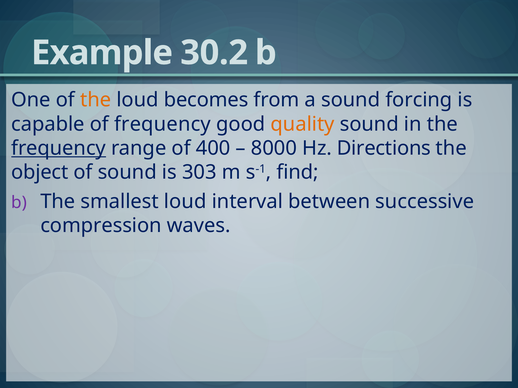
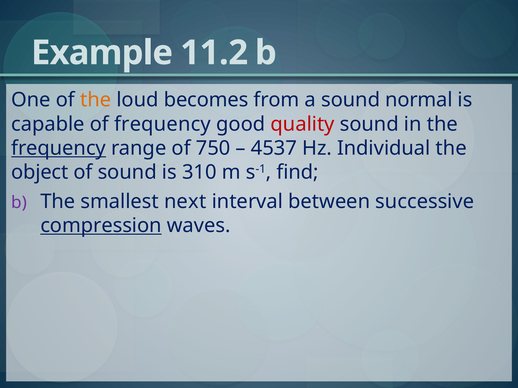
30.2: 30.2 -> 11.2 (214, 53)
forcing: forcing -> normal (419, 100)
quality colour: orange -> red (303, 124)
400: 400 -> 750 (213, 148)
8000: 8000 -> 4537 (274, 148)
Directions: Directions -> Individual (384, 148)
303: 303 -> 310 (199, 172)
smallest loud: loud -> next (185, 202)
compression underline: none -> present (101, 226)
